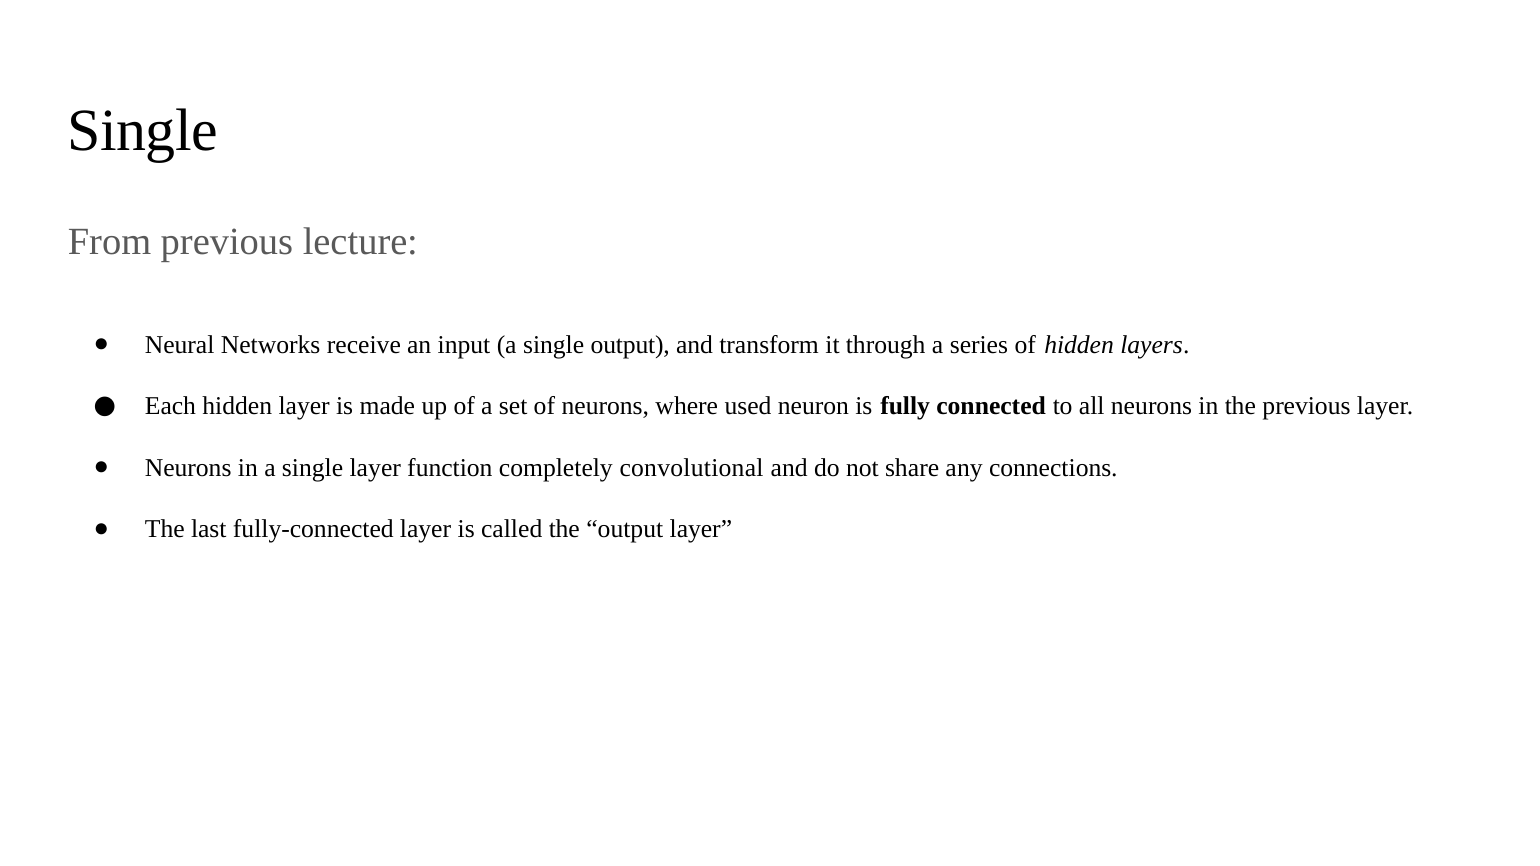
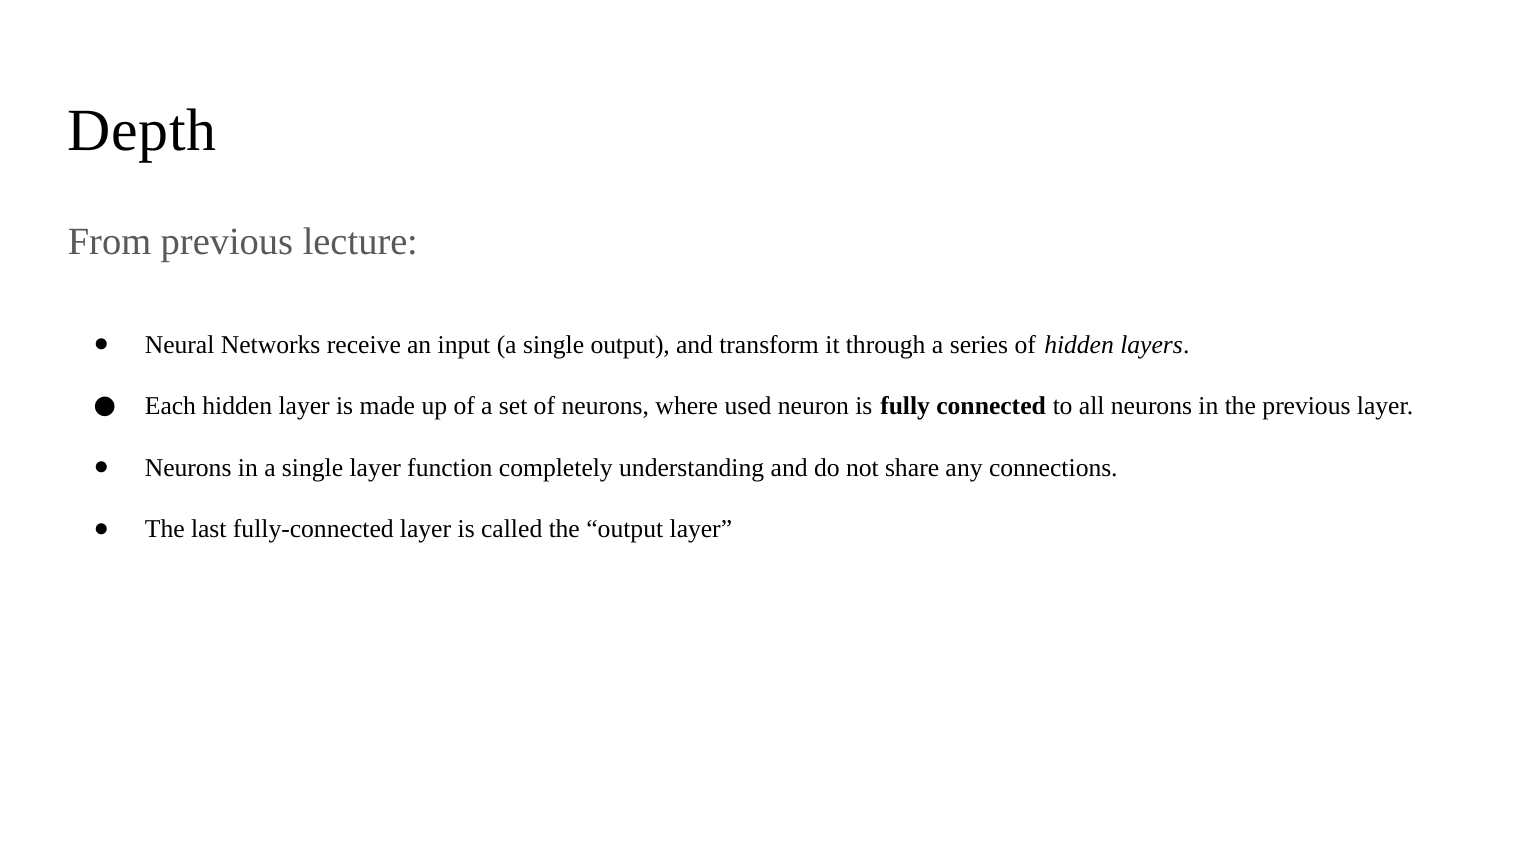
Single: Single -> Depth (142, 130)
convolutional: convolutional -> understanding (692, 468)
